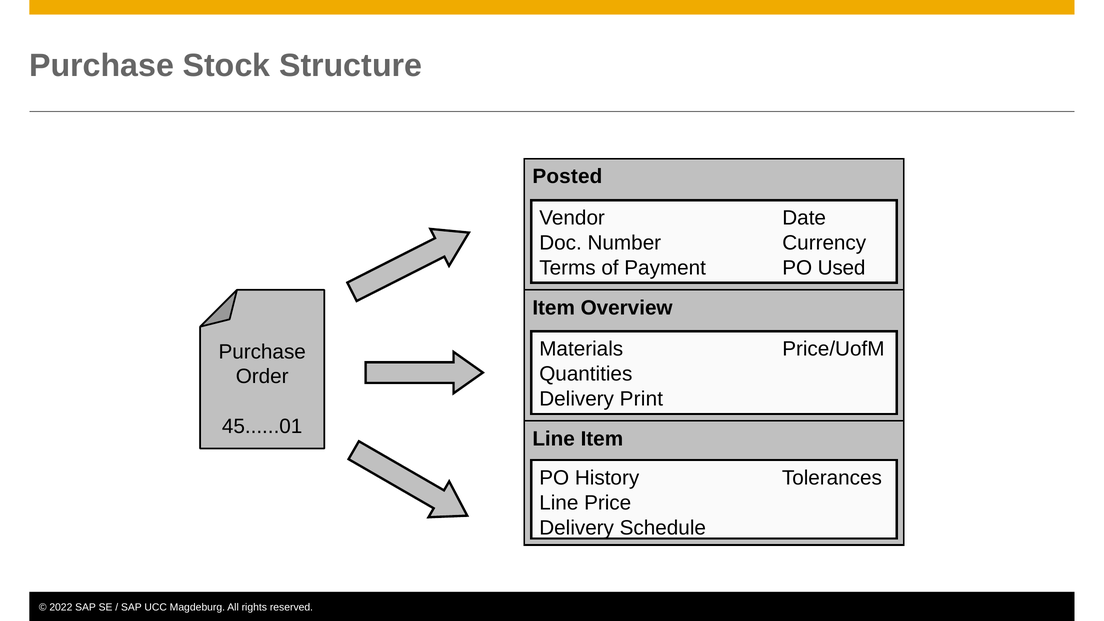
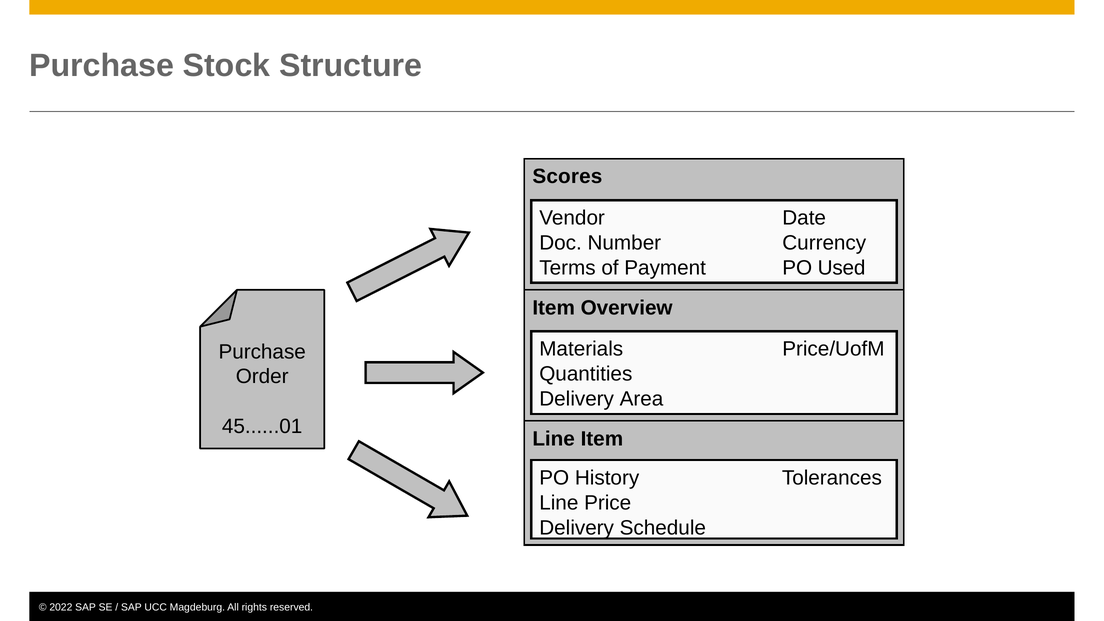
Posted: Posted -> Scores (567, 177)
Print: Print -> Area (642, 399)
